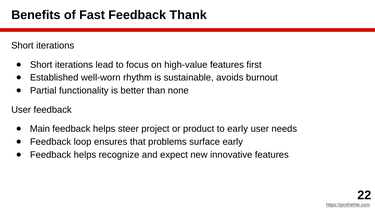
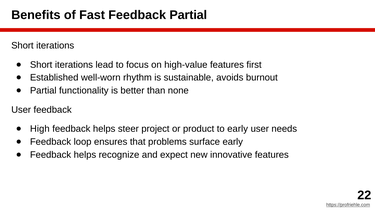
Feedback Thank: Thank -> Partial (188, 15)
Main: Main -> High (40, 129)
